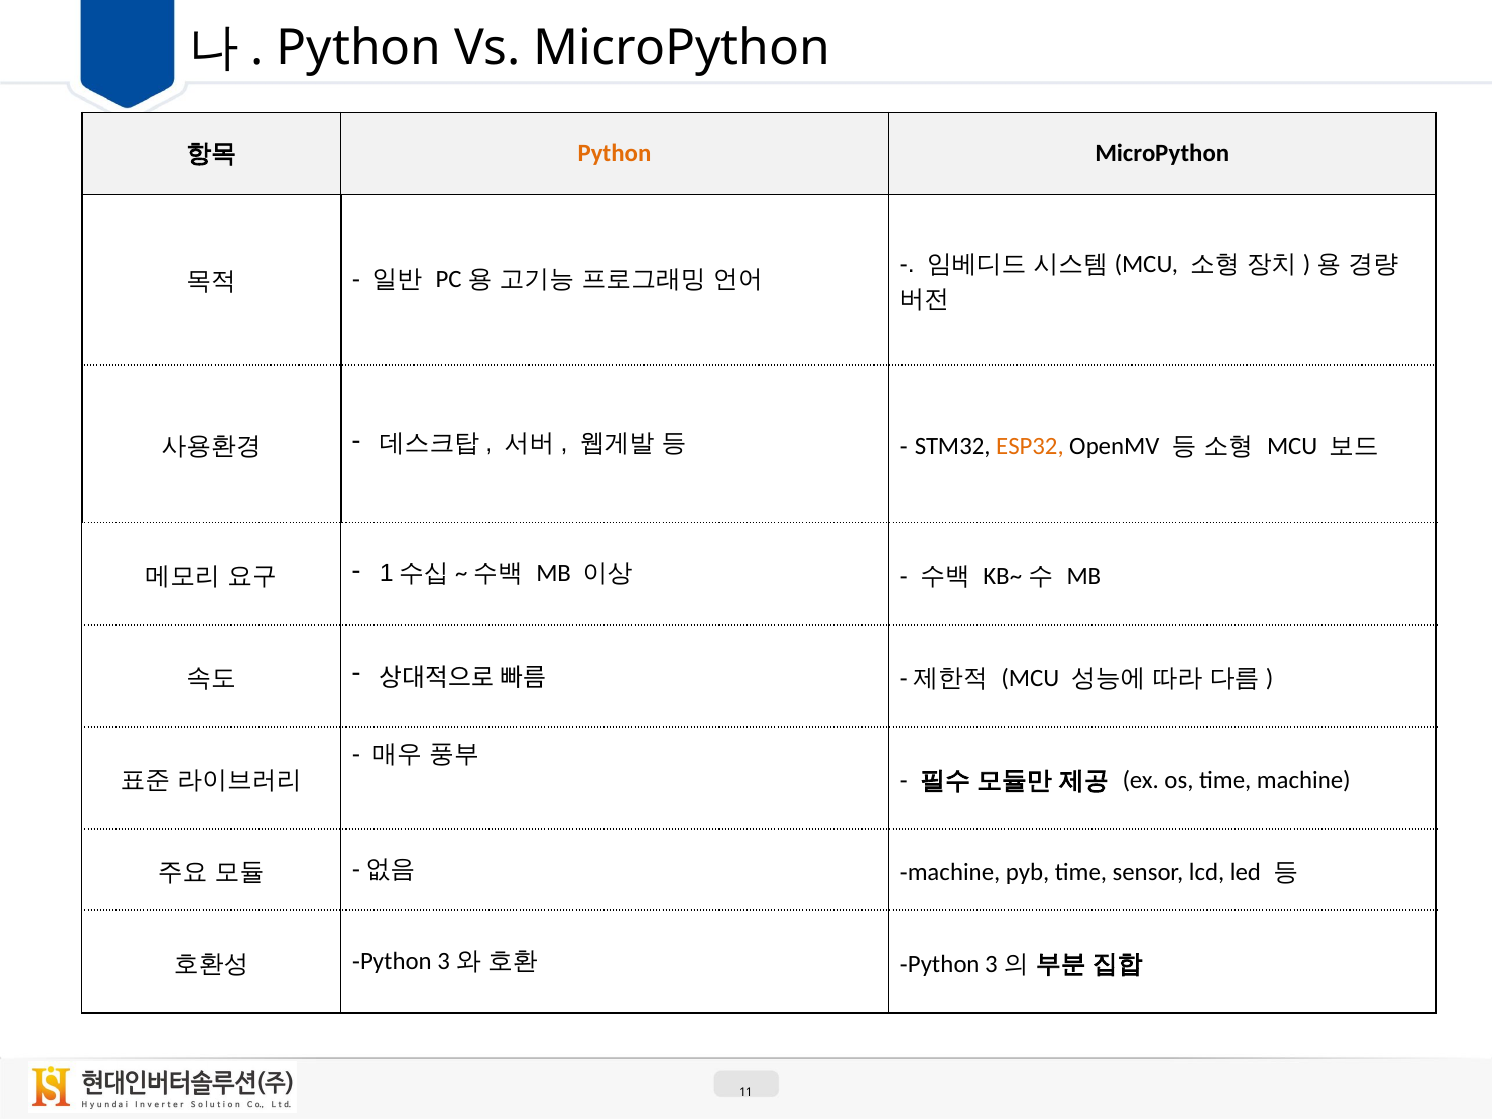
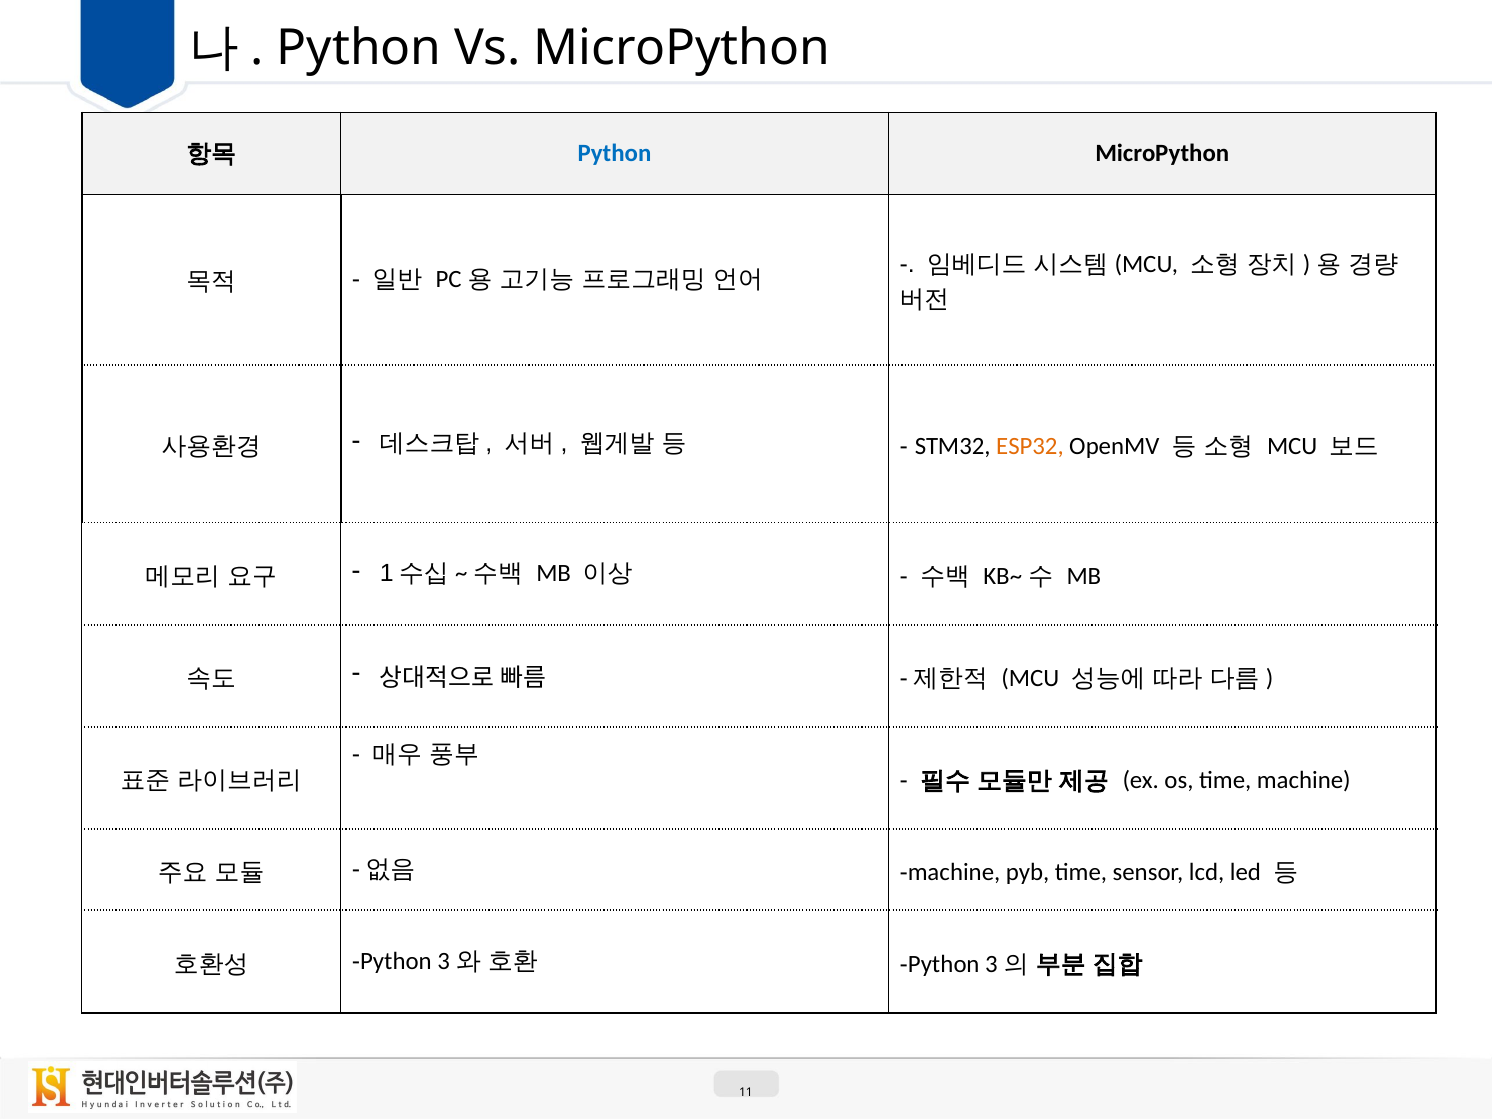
Python colour: orange -> blue (615, 154)
